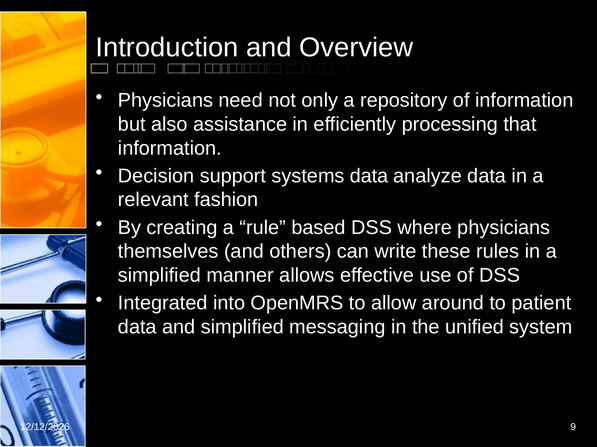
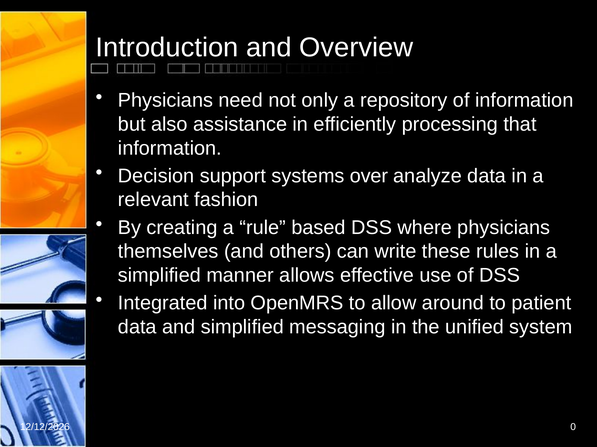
systems data: data -> over (369, 176)
9: 9 -> 0 (573, 428)
